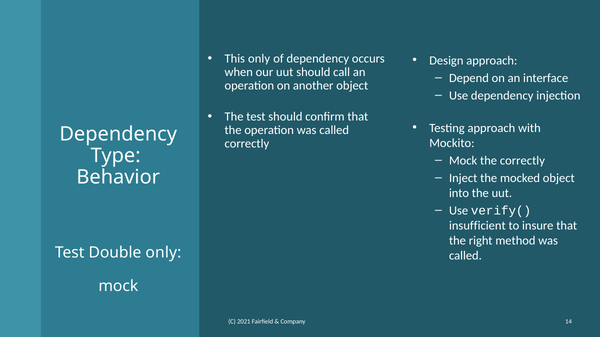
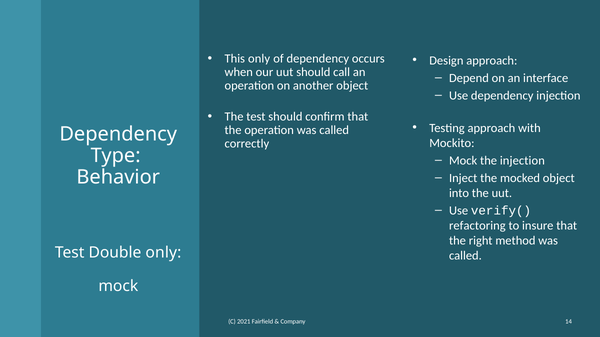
the correctly: correctly -> injection (522, 161)
insufficient: insufficient -> refactoring (477, 226)
